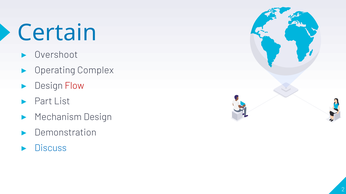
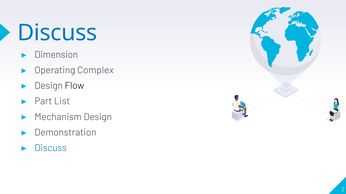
Certain: Certain -> Discuss (57, 33)
Overshoot: Overshoot -> Dimension (56, 55)
Flow colour: red -> black (74, 86)
